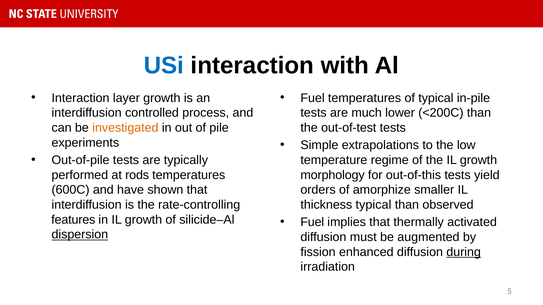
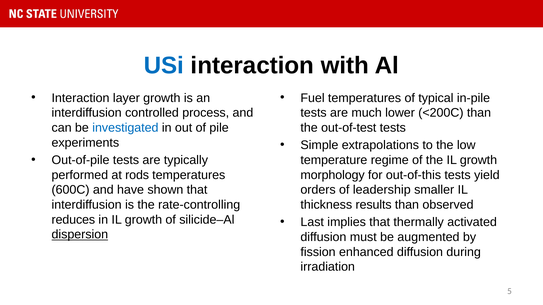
investigated colour: orange -> blue (125, 128)
amorphize: amorphize -> leadership (382, 190)
thickness typical: typical -> results (374, 205)
features: features -> reduces (73, 220)
Fuel: Fuel -> Last (312, 222)
during underline: present -> none (464, 252)
